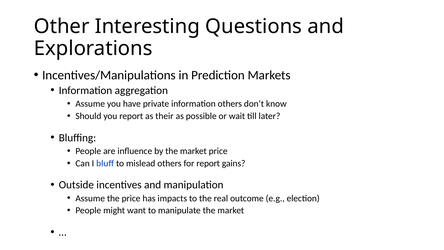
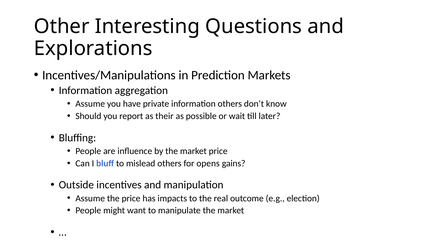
for report: report -> opens (208, 163)
